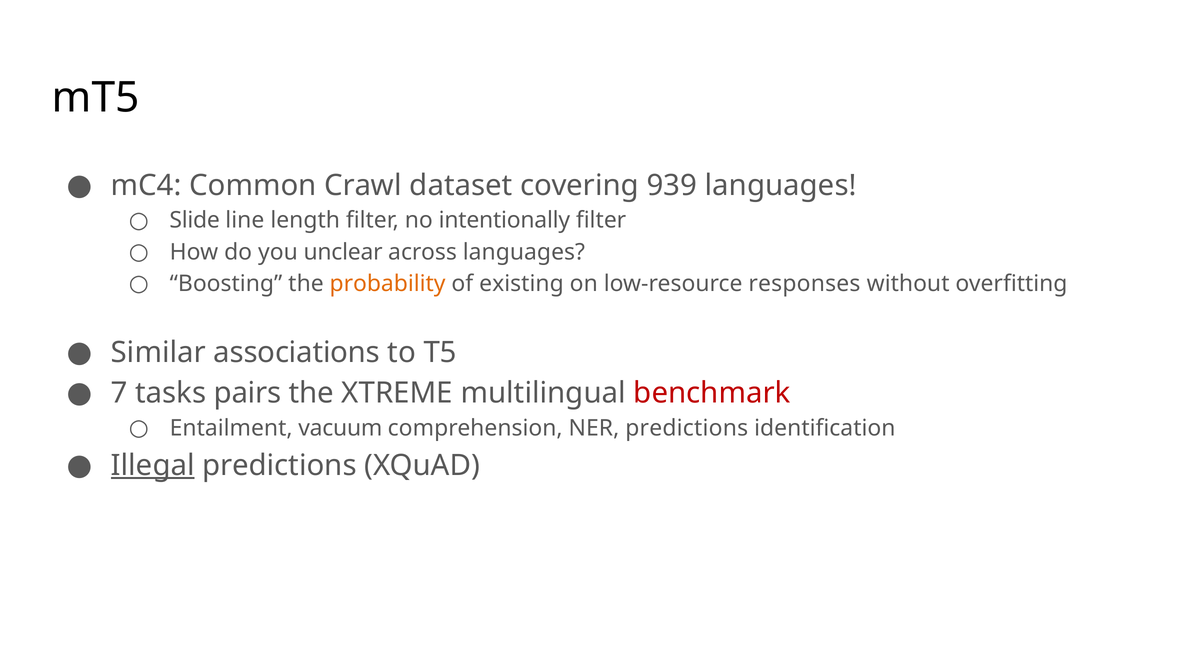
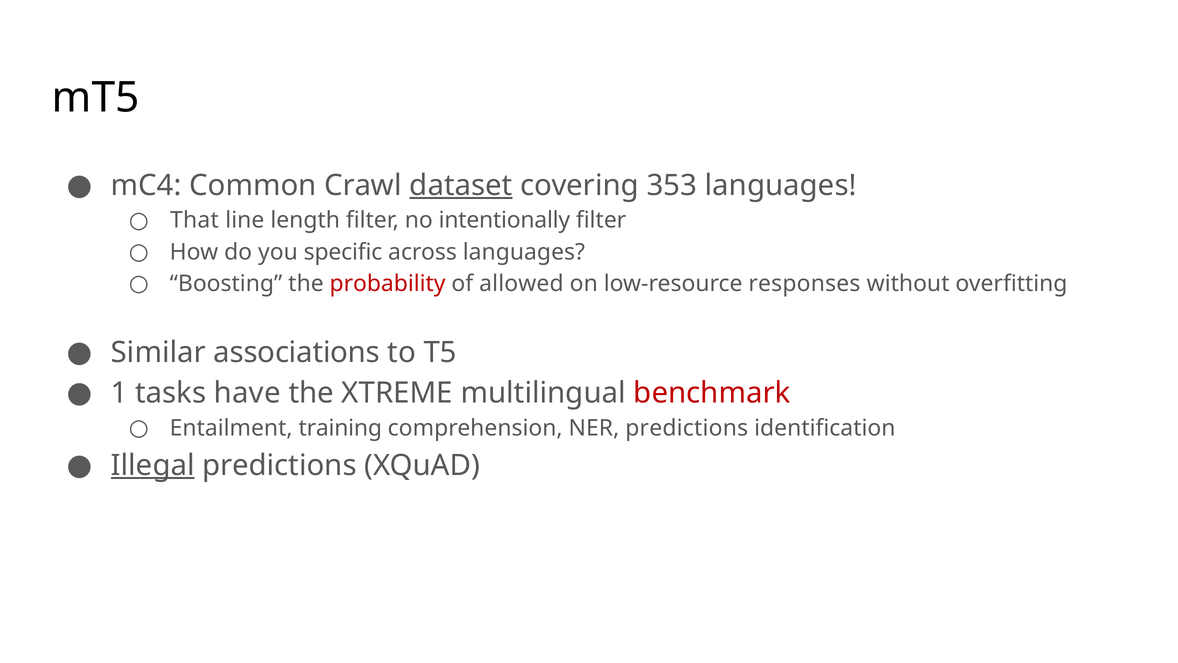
dataset underline: none -> present (461, 185)
939: 939 -> 353 (672, 185)
Slide: Slide -> That (194, 220)
unclear: unclear -> specific (343, 252)
probability colour: orange -> red (388, 283)
existing: existing -> allowed (521, 283)
7: 7 -> 1 (119, 393)
pairs: pairs -> have (247, 393)
vacuum: vacuum -> training (340, 428)
